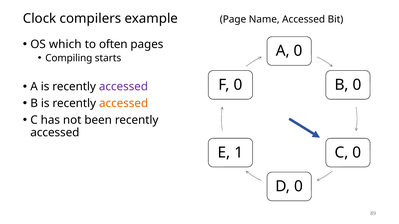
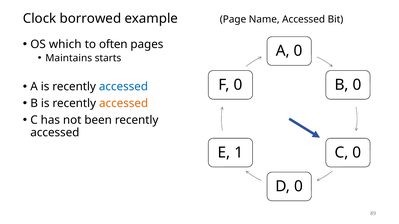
compilers: compilers -> borrowed (90, 19)
Compiling: Compiling -> Maintains (69, 58)
accessed colour: purple -> blue (123, 87)
